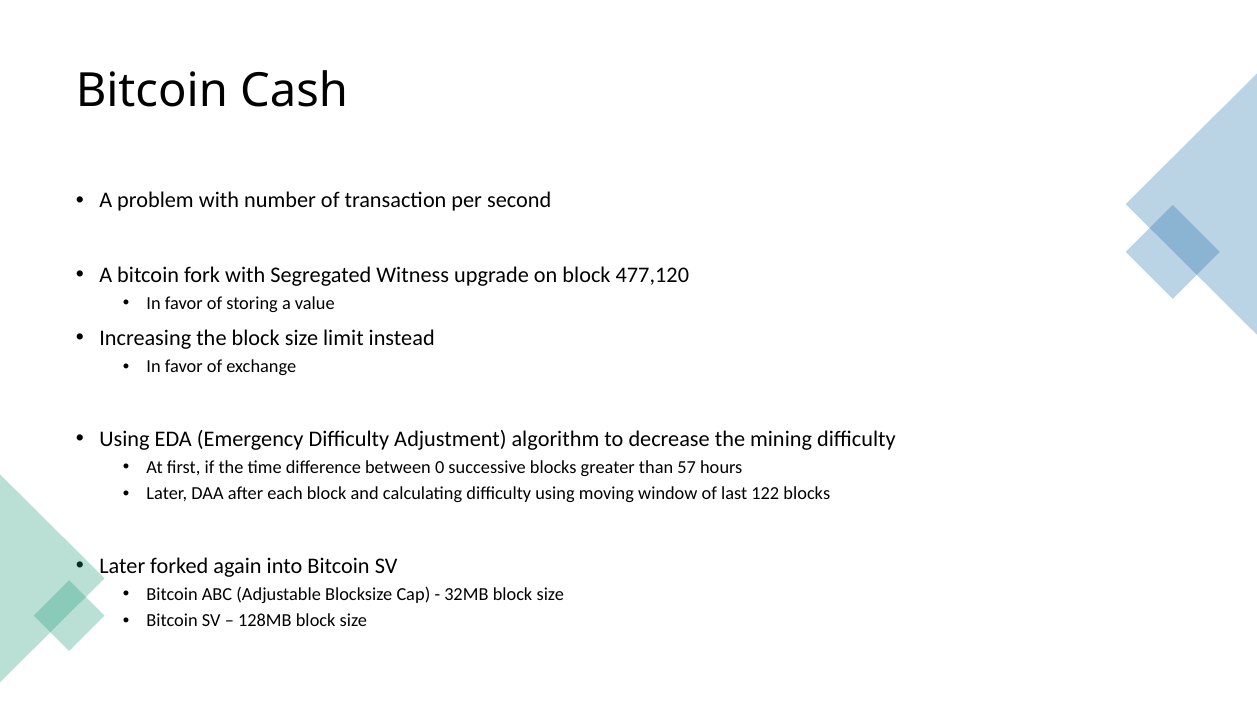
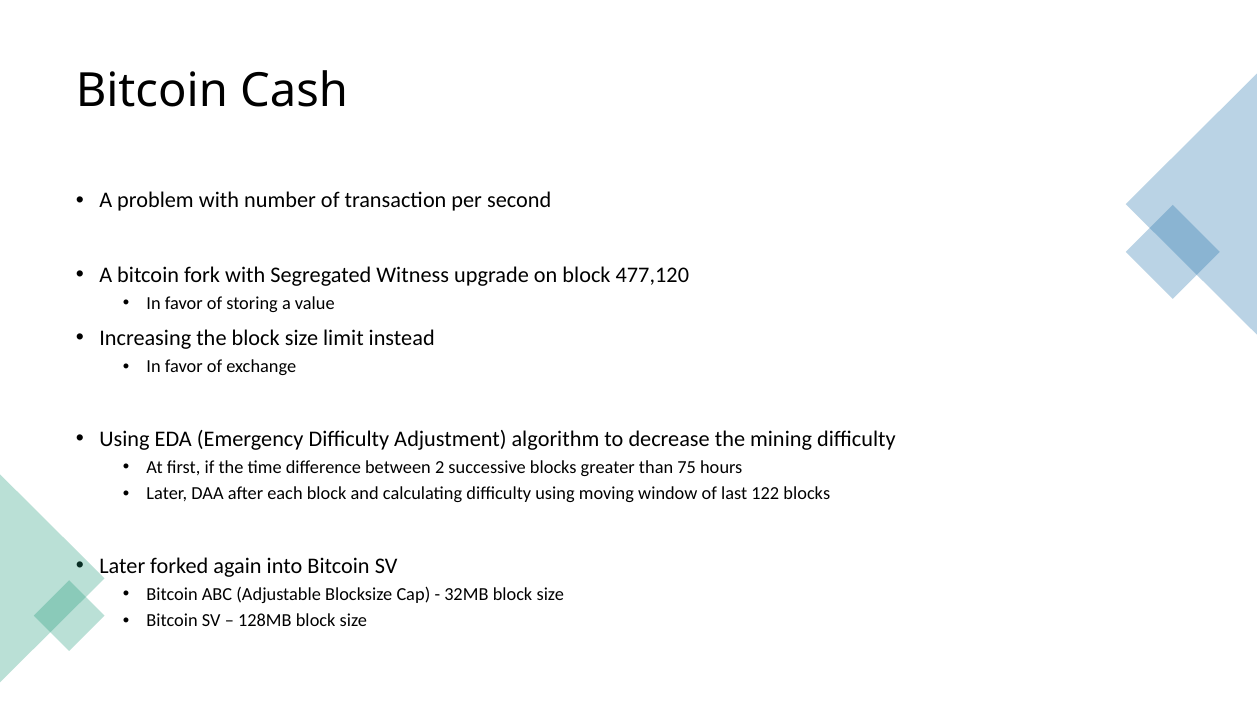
0: 0 -> 2 (440, 467)
57: 57 -> 75 (687, 467)
